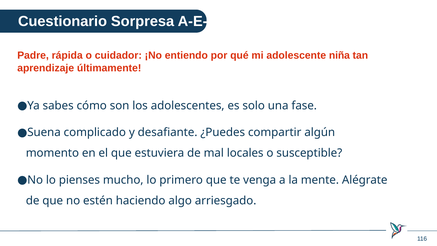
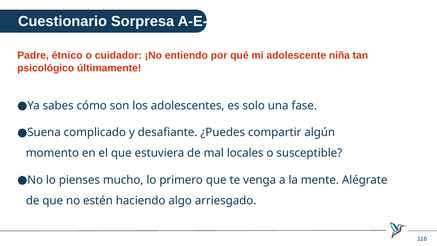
rápida: rápida -> étnico (67, 56)
aprendizaje: aprendizaje -> psicológico (46, 68)
